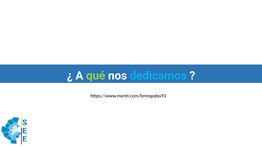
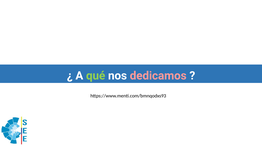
dedicamos colour: light blue -> pink (158, 76)
